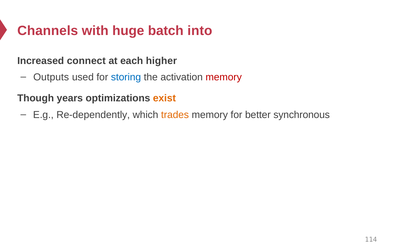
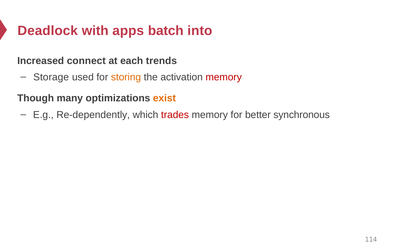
Channels: Channels -> Deadlock (48, 31)
huge: huge -> apps (128, 31)
higher: higher -> trends (161, 61)
Outputs: Outputs -> Storage (51, 77)
storing colour: blue -> orange (126, 77)
years: years -> many (70, 98)
trades colour: orange -> red (175, 115)
